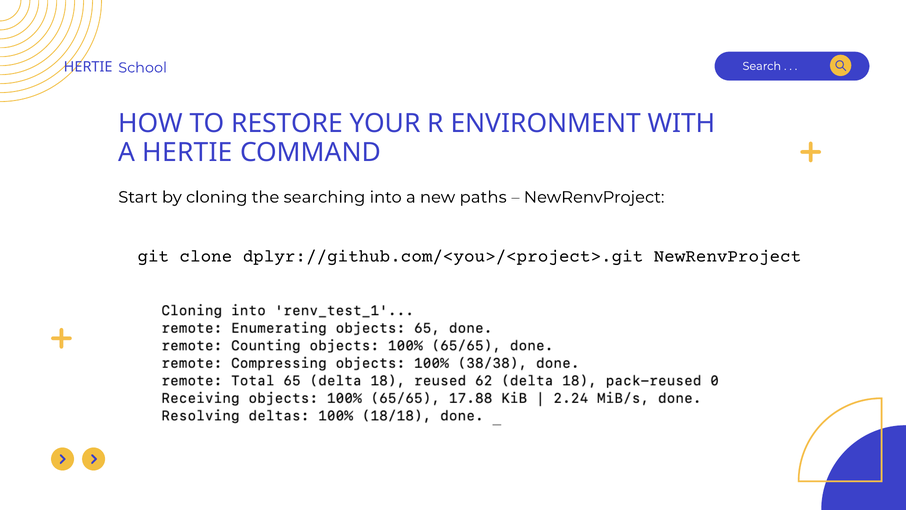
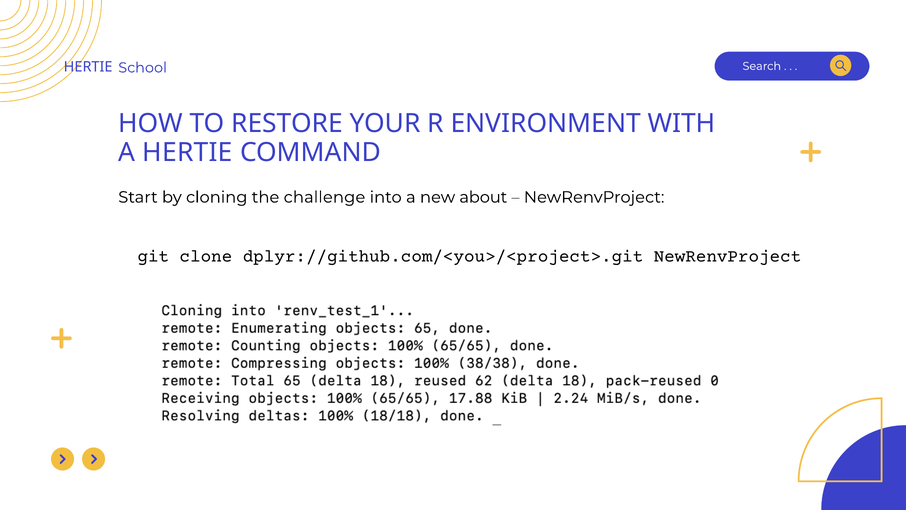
searching: searching -> challenge (324, 197)
paths: paths -> about (483, 197)
